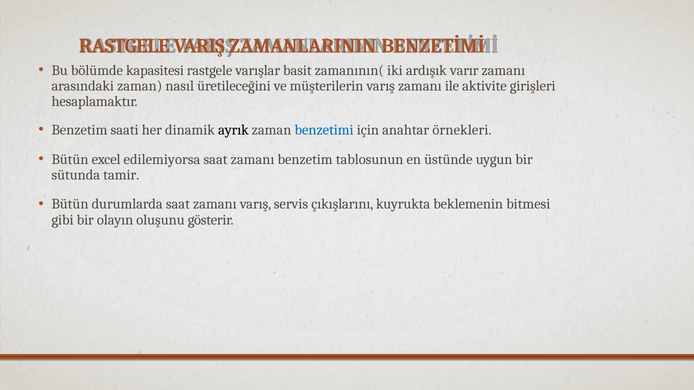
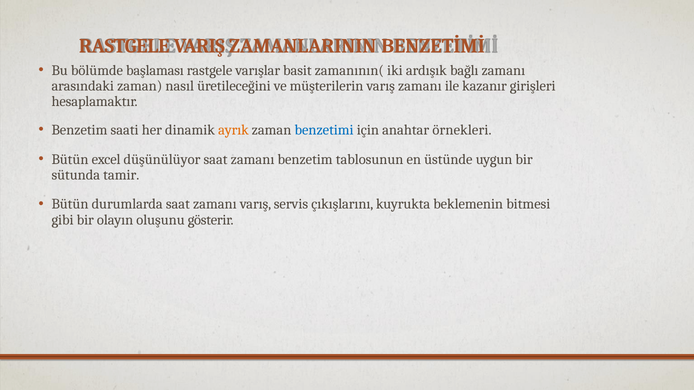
kapasitesi: kapasitesi -> başlaması (155, 70)
varır: varır -> bağlı (464, 70)
aktivite: aktivite -> kazanır (484, 86)
ayrık colour: black -> orange (233, 130)
edilemiyorsa: edilemiyorsa -> düşünülüyor (162, 160)
